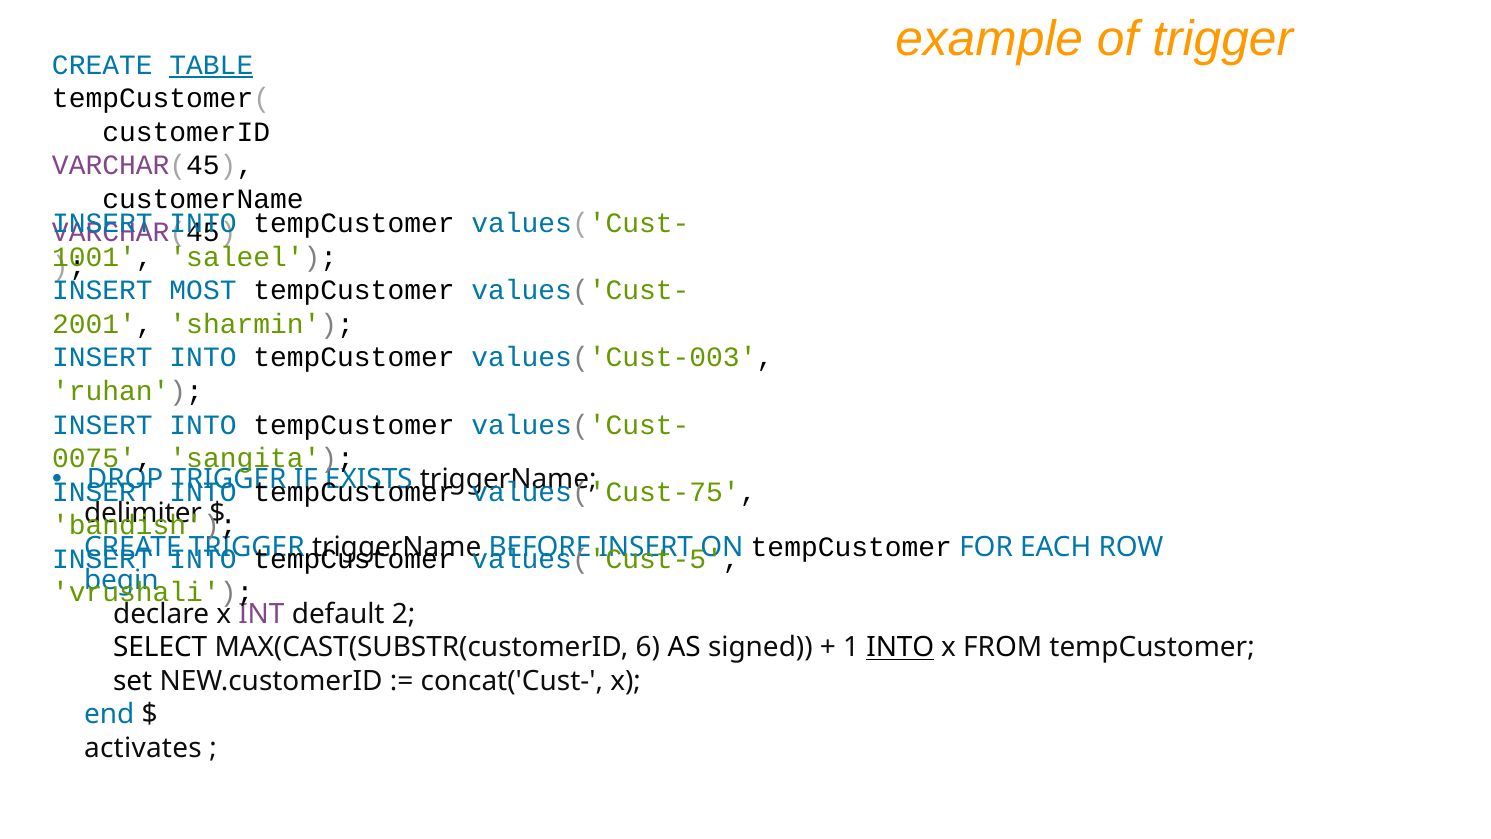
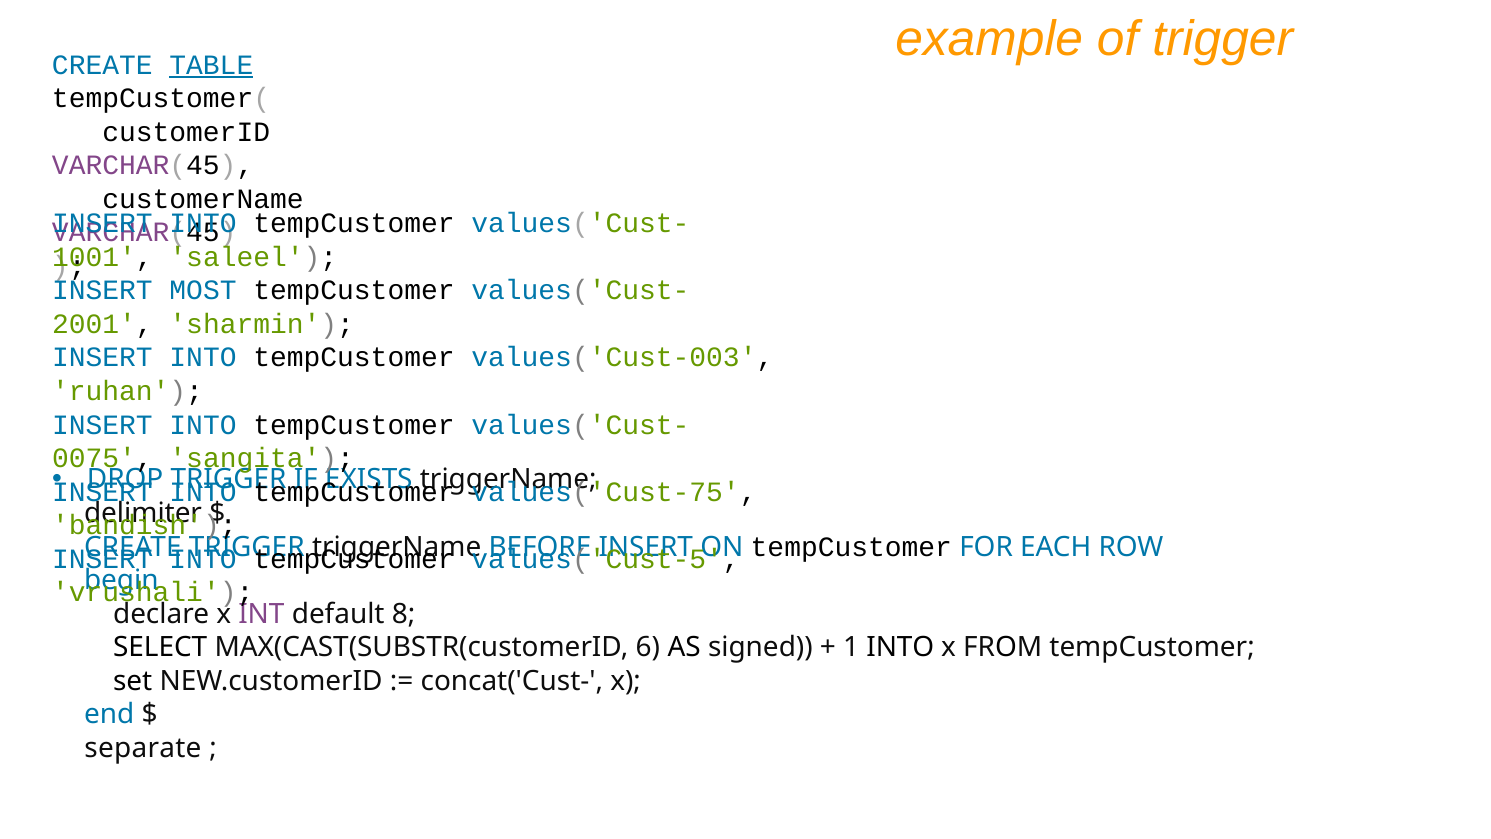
2: 2 -> 8 (404, 614)
INTO underline: present -> none (900, 647)
activates: activates -> separate (143, 748)
